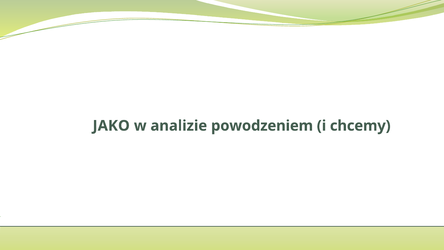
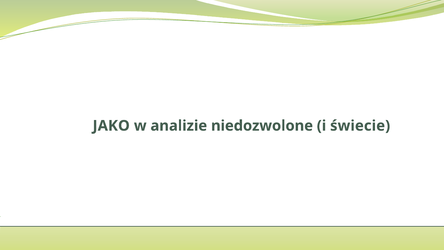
powodzeniem: powodzeniem -> niedozwolone (262, 126)
chcemy: chcemy -> świecie (360, 126)
